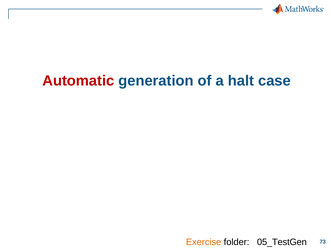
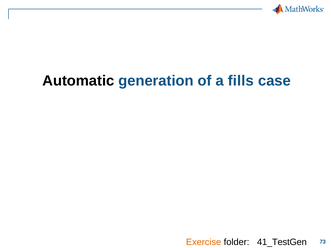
Automatic colour: red -> black (78, 81)
halt: halt -> fills (241, 81)
05_TestGen: 05_TestGen -> 41_TestGen (282, 242)
